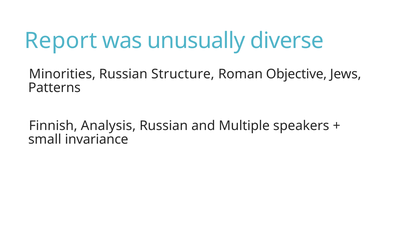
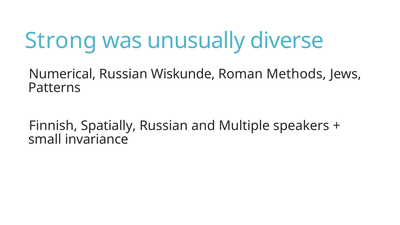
Report: Report -> Strong (61, 41)
Minorities: Minorities -> Numerical (62, 74)
Structure: Structure -> Wiskunde (183, 74)
Objective: Objective -> Methods (296, 74)
Analysis: Analysis -> Spatially (108, 126)
